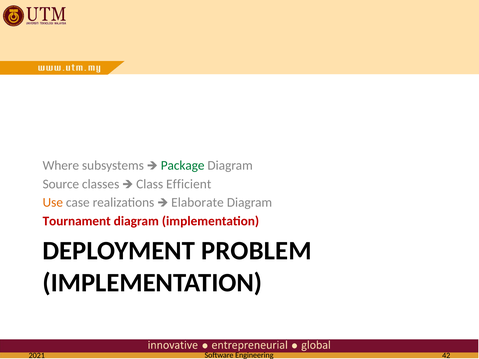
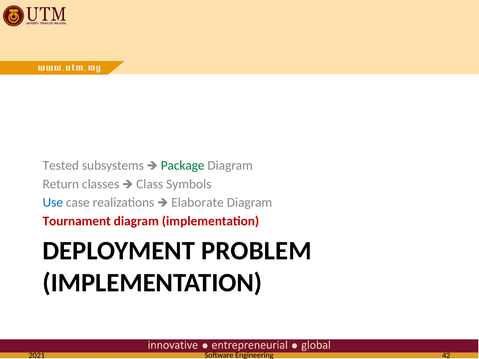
Where: Where -> Tested (61, 165)
Source: Source -> Return (61, 184)
Efficient: Efficient -> Symbols (189, 184)
Use colour: orange -> blue (53, 203)
